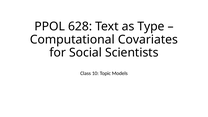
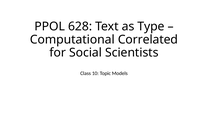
Covariates: Covariates -> Correlated (148, 40)
